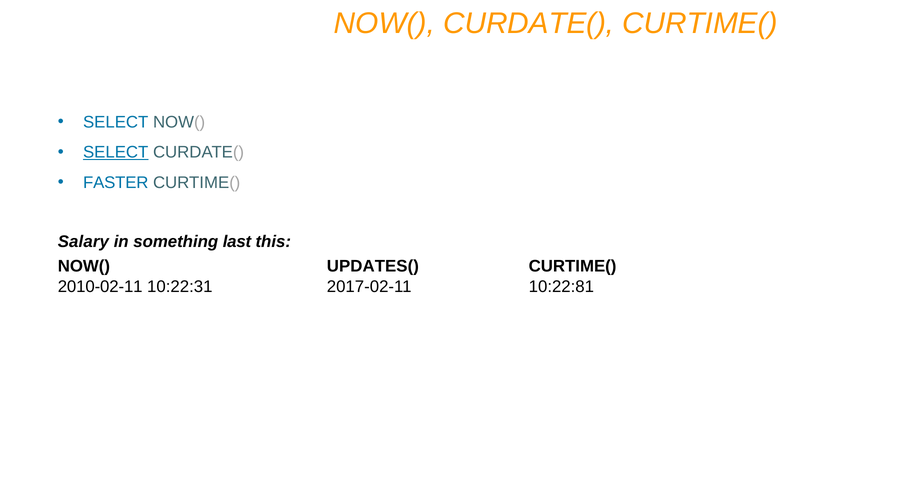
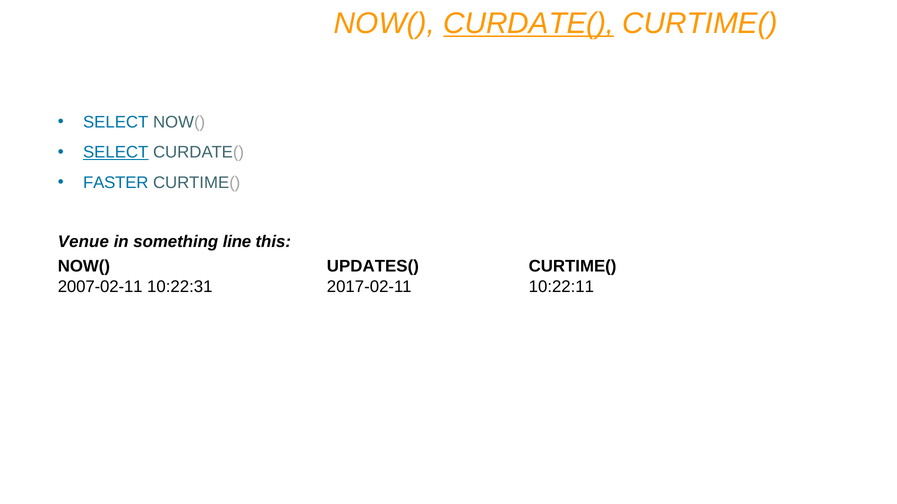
CURDATE( underline: none -> present (529, 23)
Salary: Salary -> Venue (83, 242)
last: last -> line (237, 242)
2010-02-11: 2010-02-11 -> 2007-02-11 (100, 287)
10:22:81: 10:22:81 -> 10:22:11 (561, 287)
